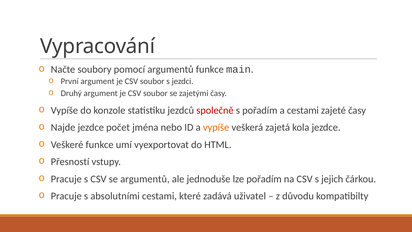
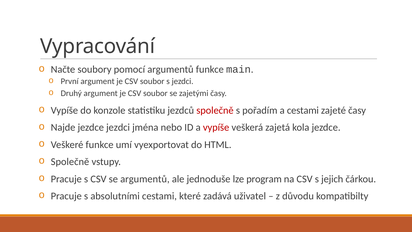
jezdce počet: počet -> jezdci (118, 127)
vypíše colour: orange -> red (216, 127)
Přesností: Přesností -> Společně (70, 162)
lze pořadím: pořadím -> program (264, 179)
